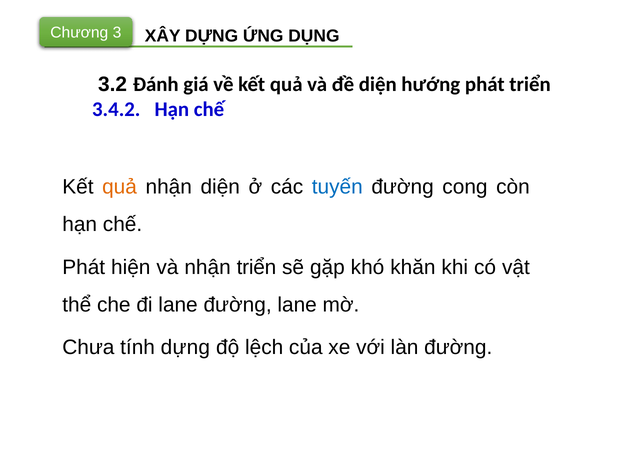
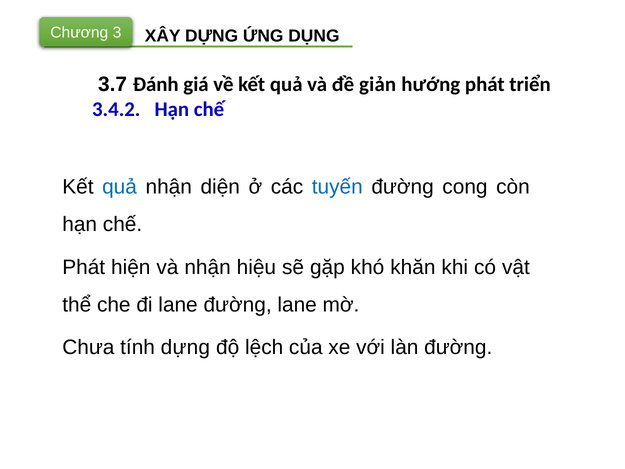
3.2: 3.2 -> 3.7 (113, 84)
đề diện: diện -> giản (378, 84)
quả colour: orange -> blue (120, 187)
nhận triển: triển -> hiệu (256, 267)
